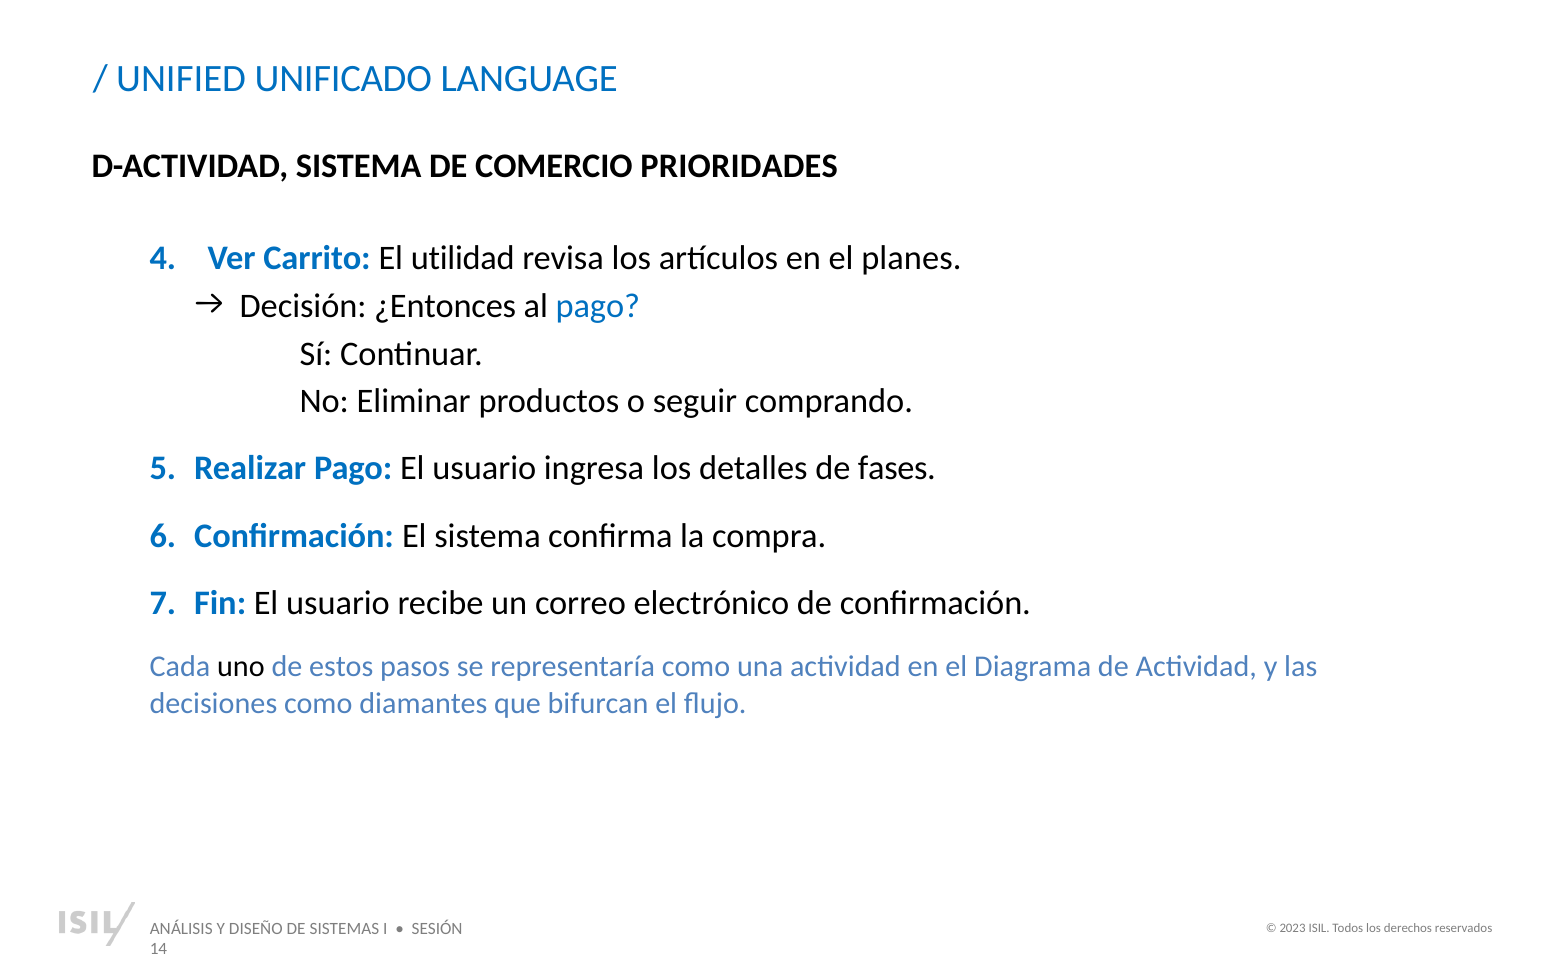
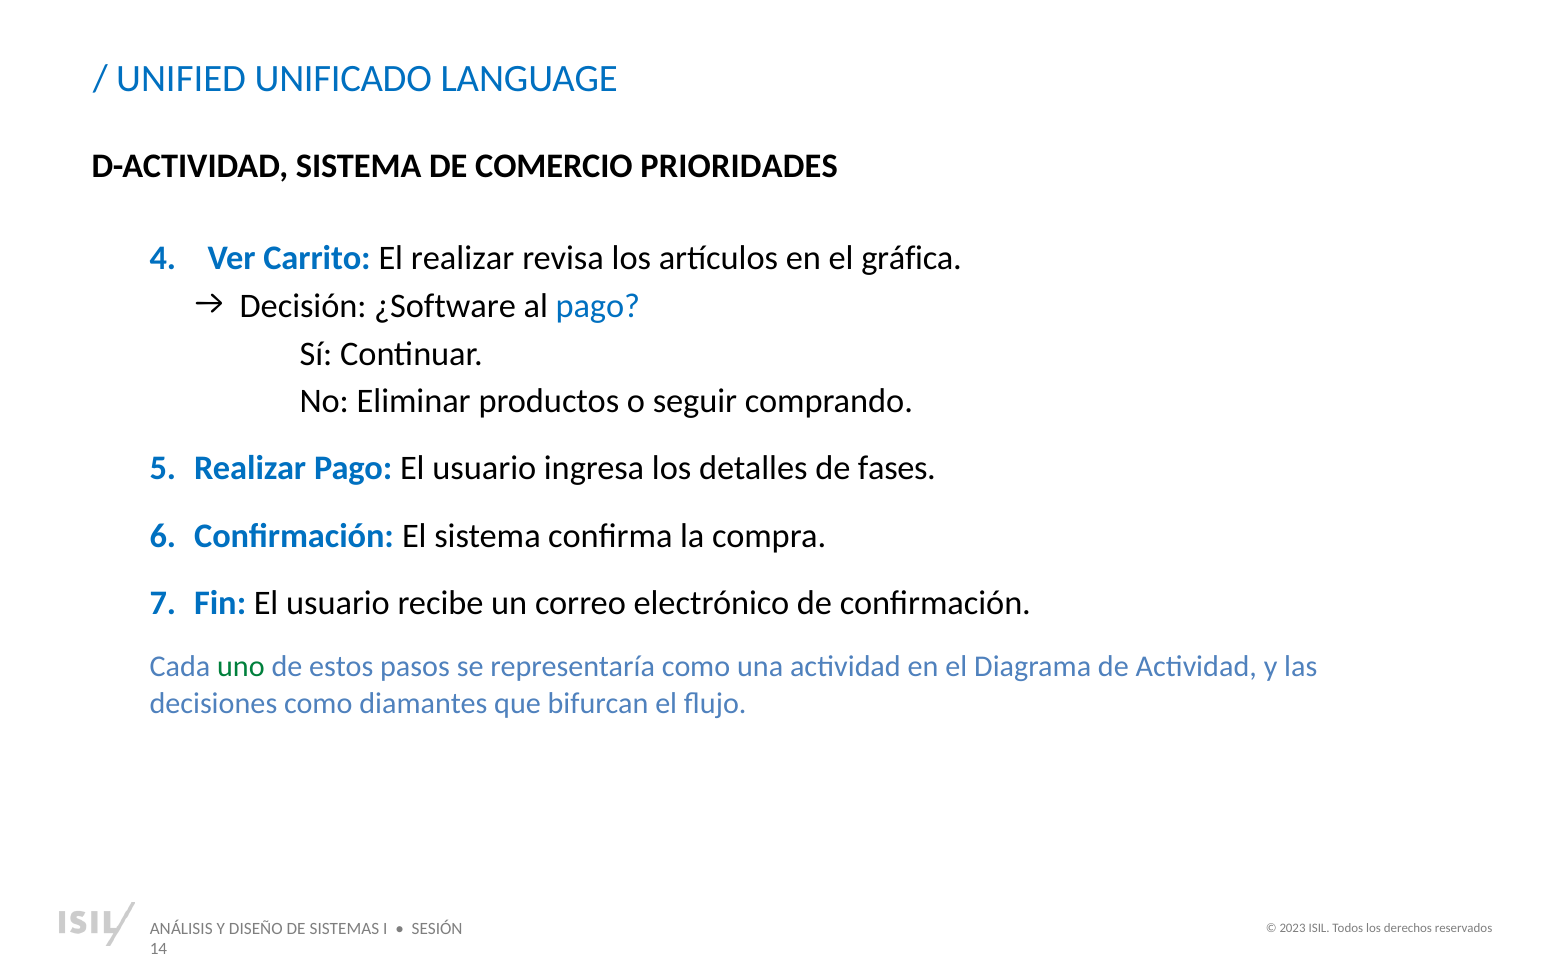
El utilidad: utilidad -> realizar (463, 258)
planes: planes -> gráfica (912, 258)
¿Entonces: ¿Entonces -> ¿Software (445, 306)
uno colour: black -> green (241, 667)
